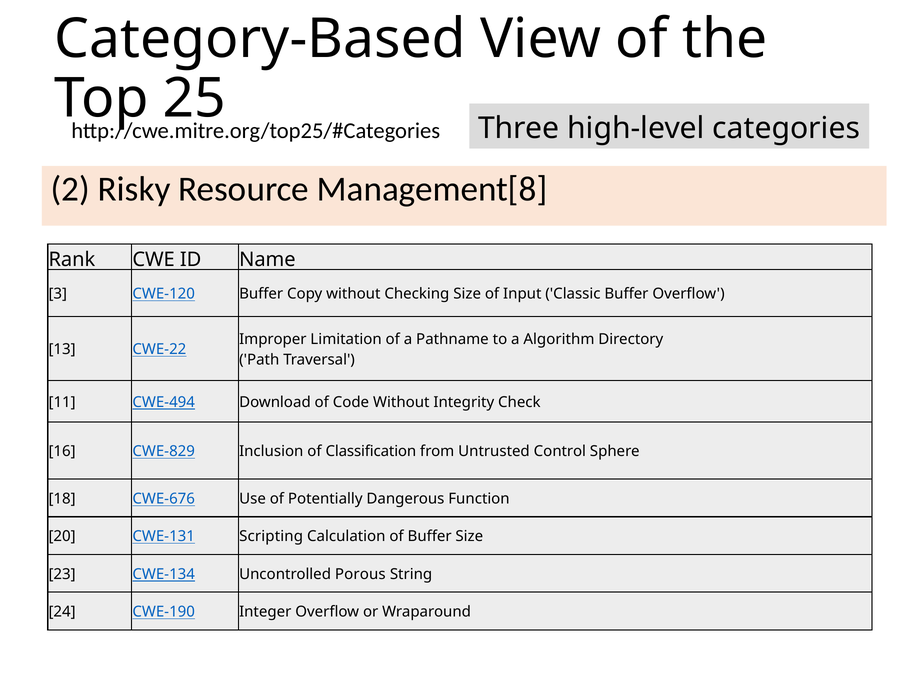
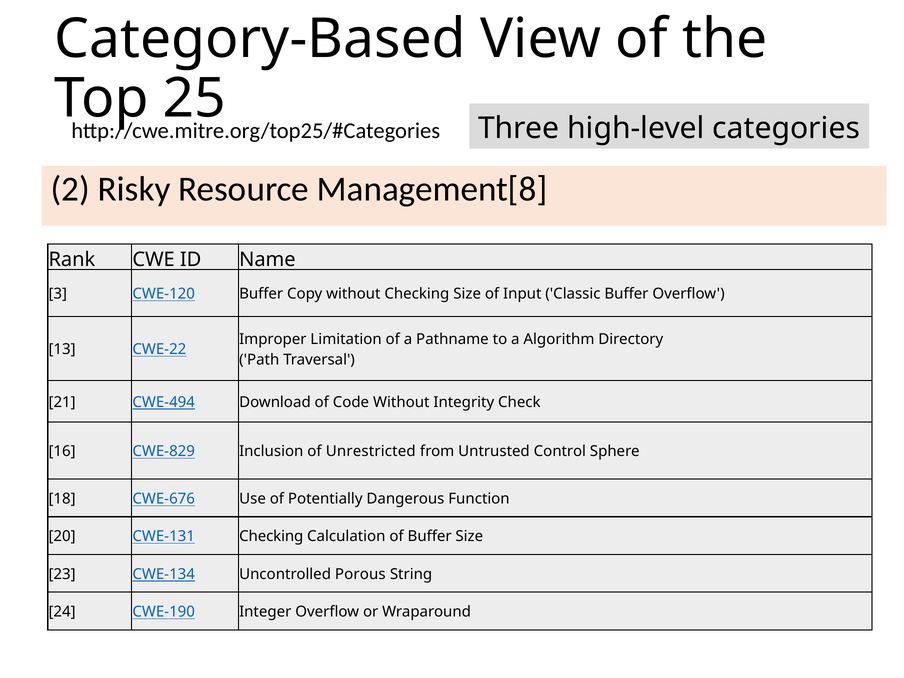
11: 11 -> 21 (62, 402)
Classification: Classification -> Unrestricted (371, 451)
CWE-131 Scripting: Scripting -> Checking (271, 536)
